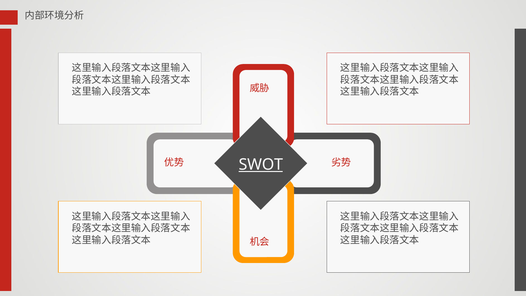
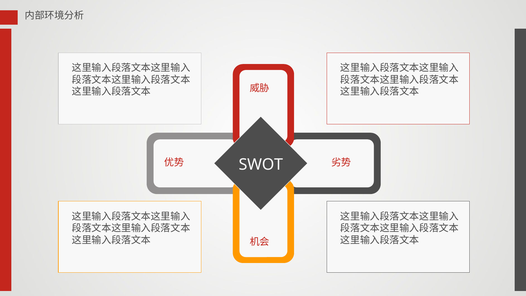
SWOT underline: present -> none (261, 165)
